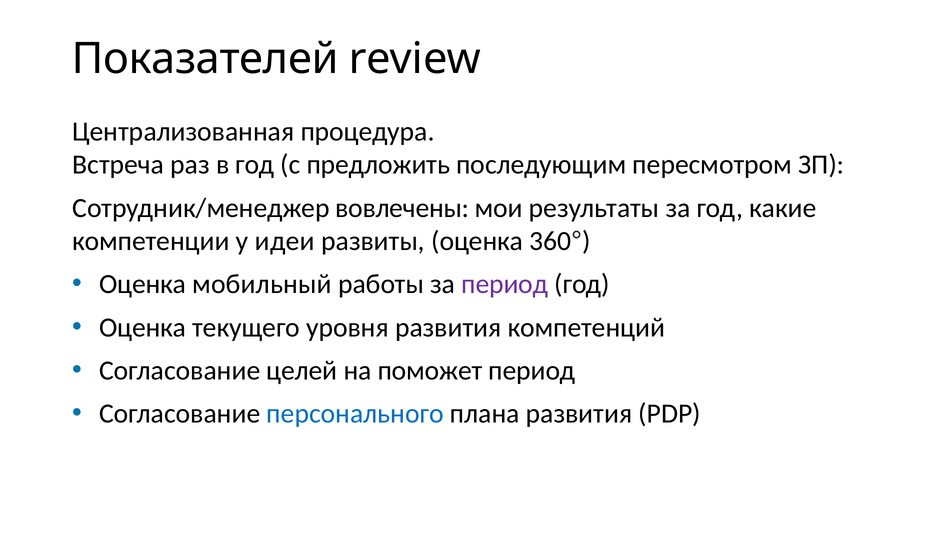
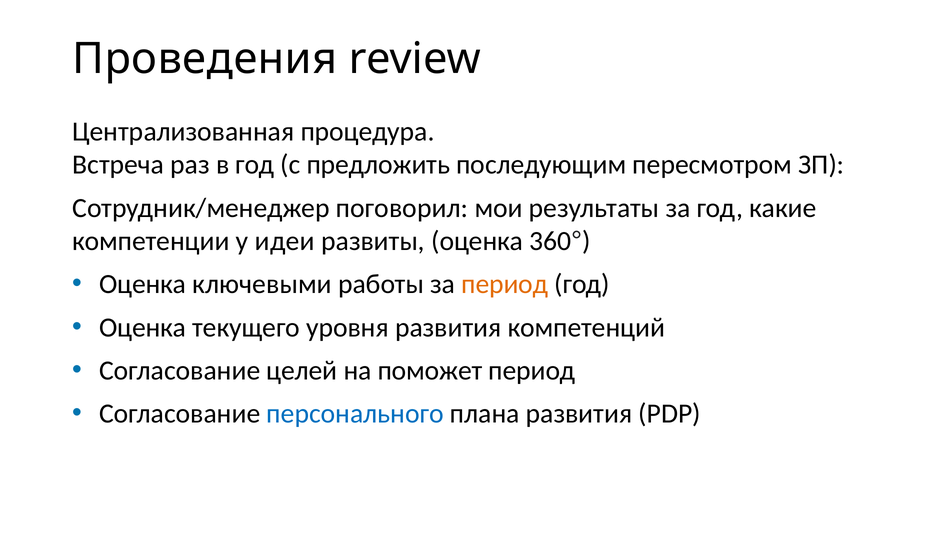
Показателей: Показателей -> Проведения (205, 59)
вовлечены: вовлечены -> поговорил (402, 208)
мобильный: мобильный -> ключевыми (262, 284)
период colour: purple -> orange (505, 284)
